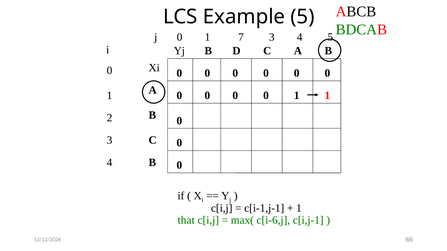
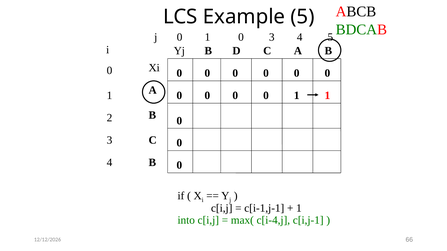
1 7: 7 -> 0 (241, 37)
that: that -> into (186, 221)
c[i-6,j: c[i-6,j -> c[i-4,j (273, 221)
